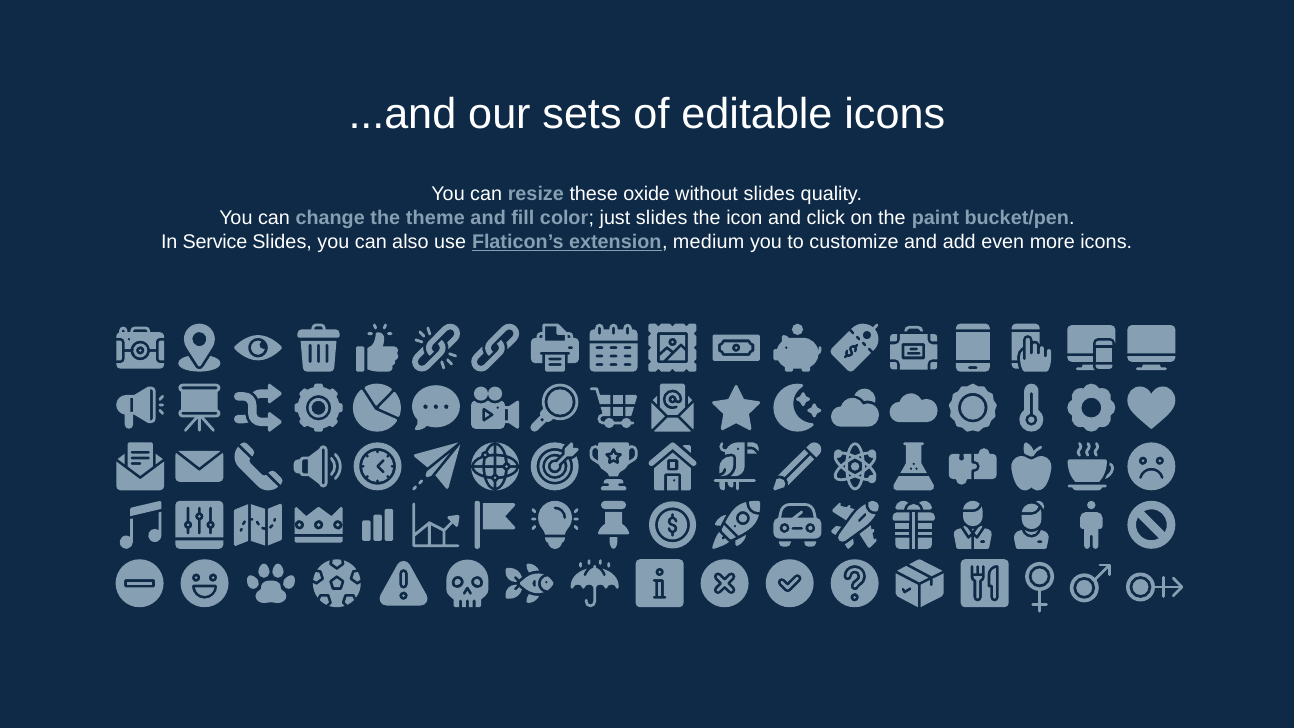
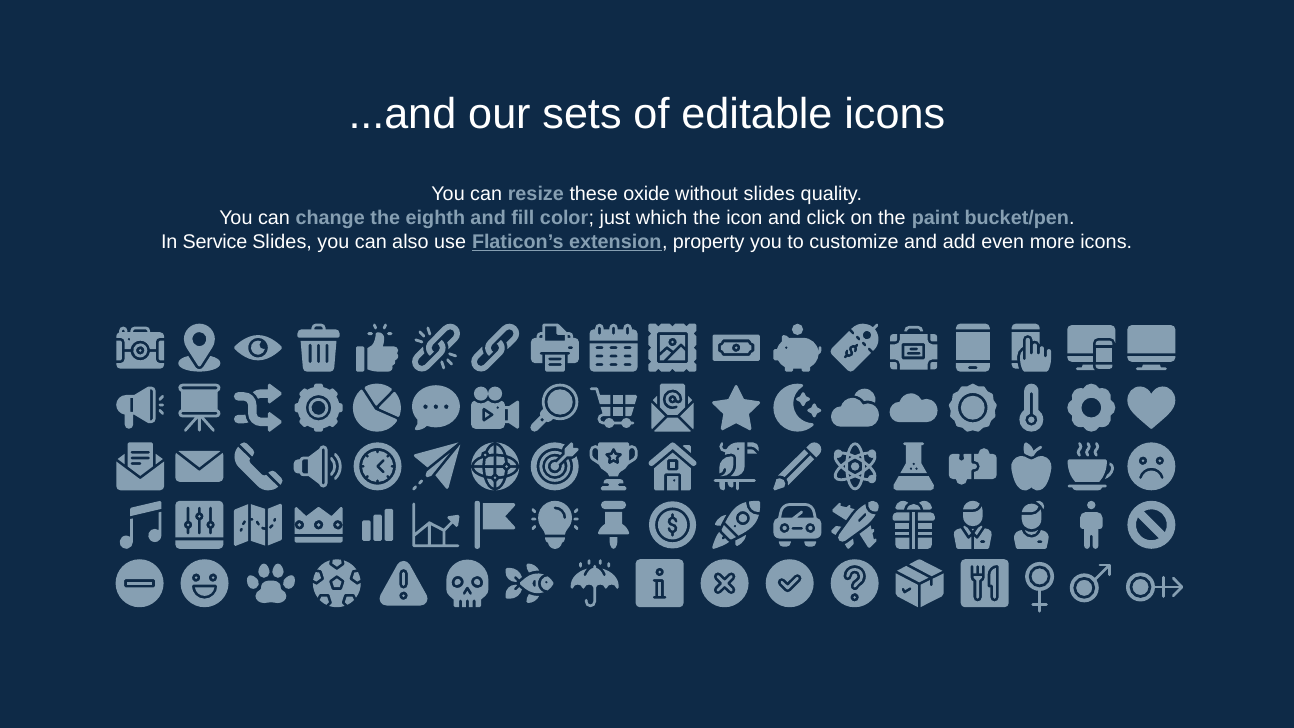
theme: theme -> eighth (435, 218)
just slides: slides -> which (662, 218)
medium: medium -> property (709, 242)
